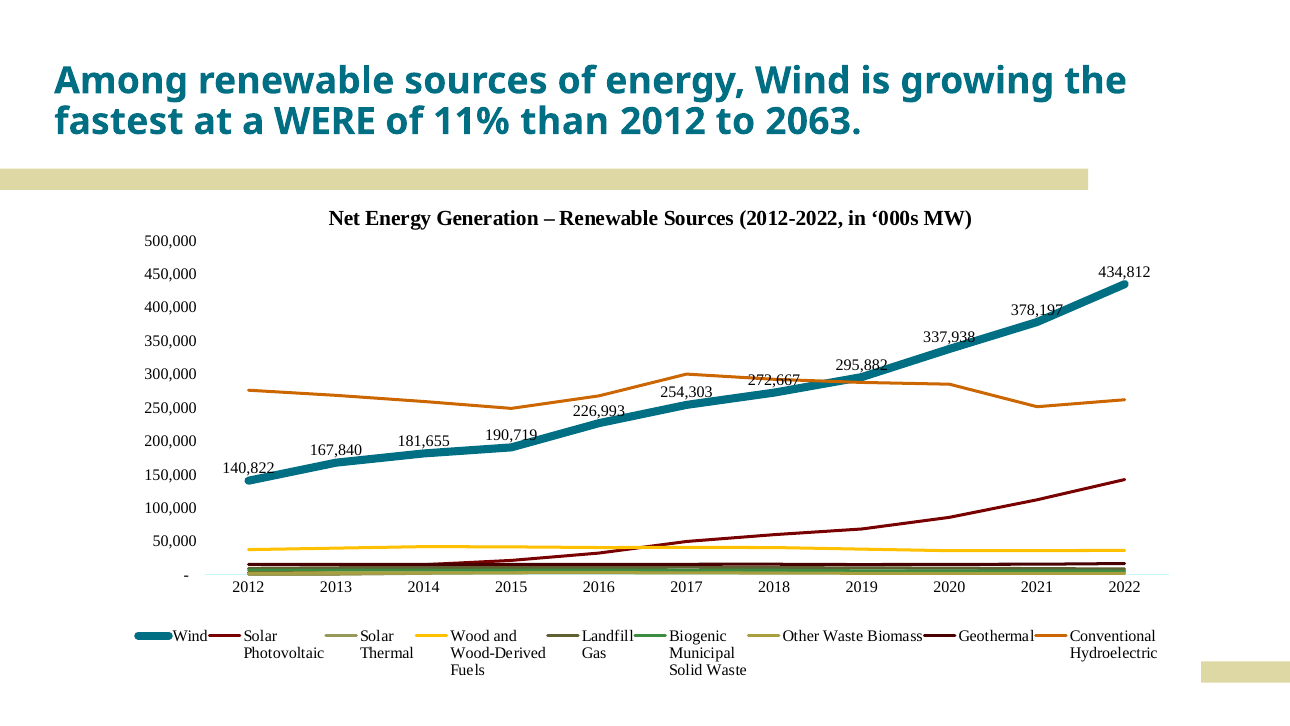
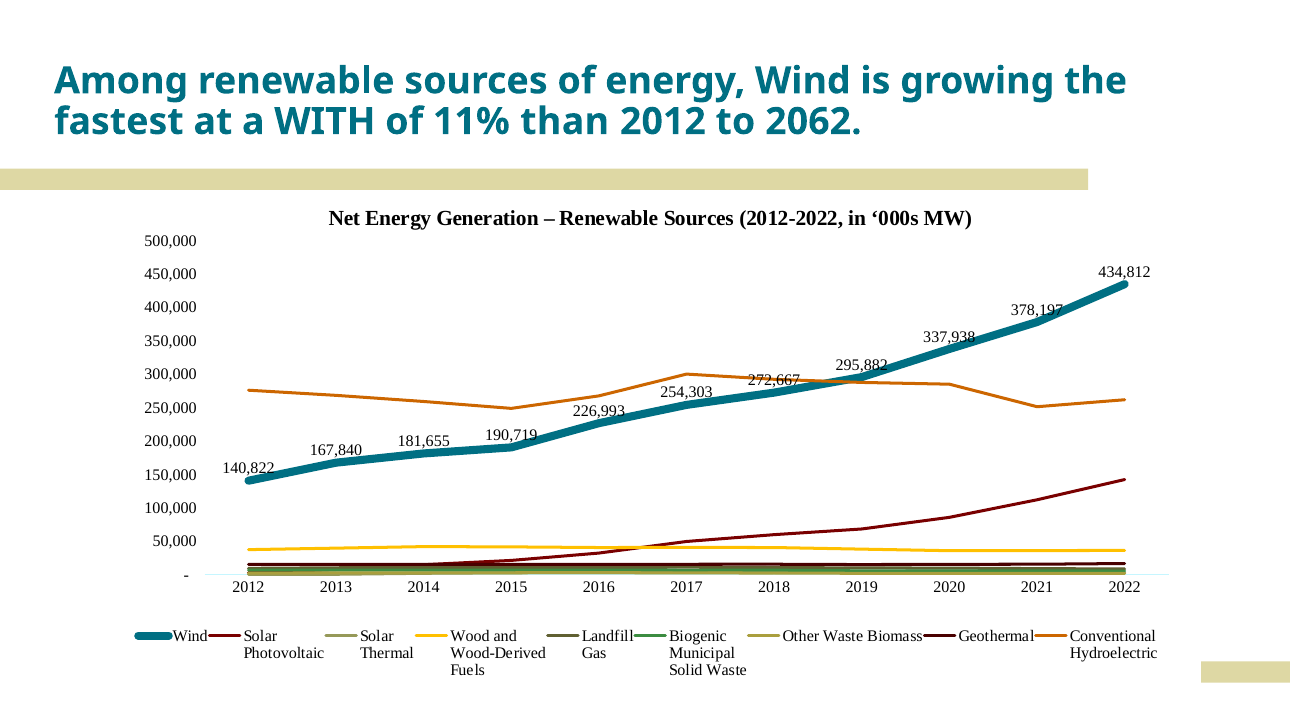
WERE: WERE -> WITH (325, 122)
2063: 2063 -> 2062 (813, 122)
